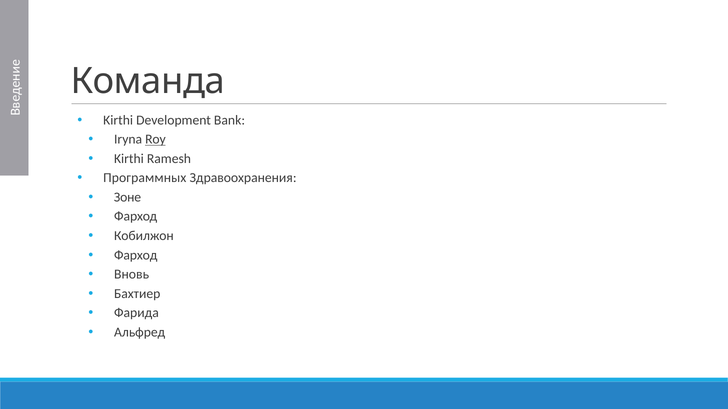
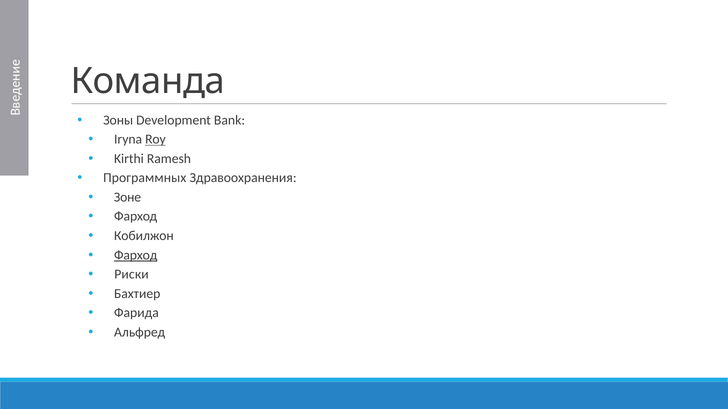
Kirthi: Kirthi -> Зоны (118, 120)
Фарход underline: none -> present (136, 255)
Вновь: Вновь -> Риски (132, 275)
